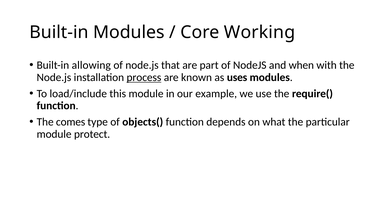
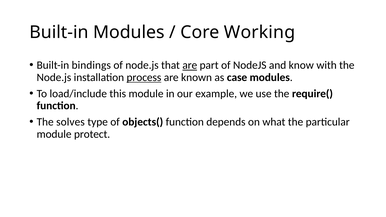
allowing: allowing -> bindings (91, 65)
are underline: none -> present (190, 65)
when: when -> know (301, 65)
uses: uses -> case (237, 77)
comes: comes -> solves (70, 122)
